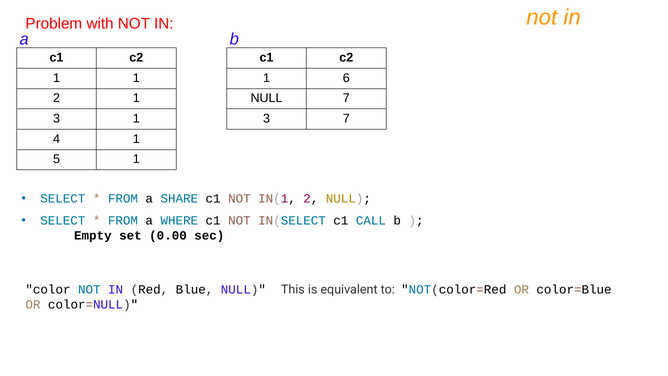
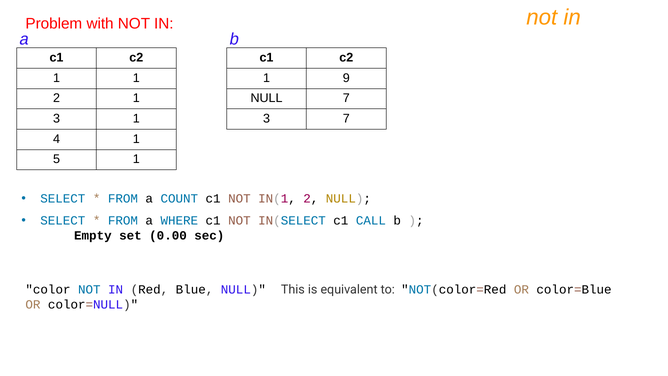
6: 6 -> 9 (346, 78)
SHARE: SHARE -> COUNT (179, 199)
